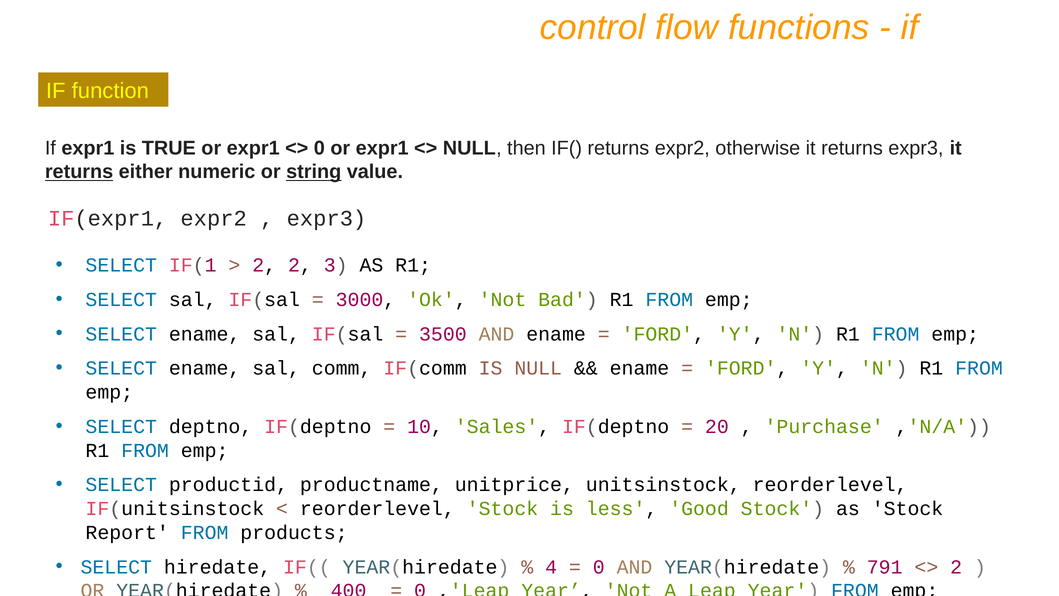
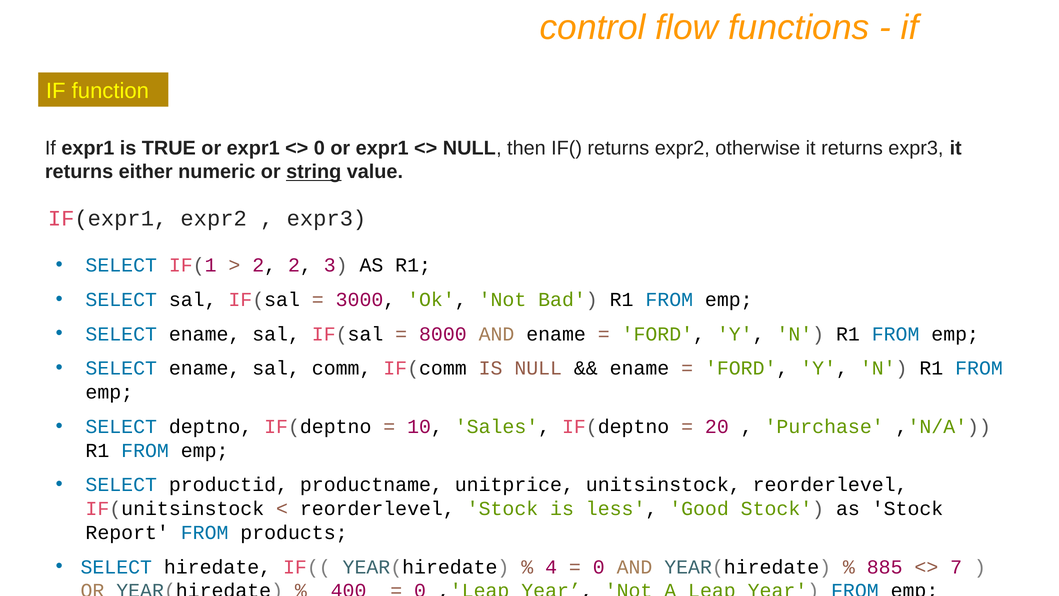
returns underline: present -> none (79, 172)
3500: 3500 -> 8000 (443, 334)
791: 791 -> 885 (885, 567)
2: 2 -> 7 (956, 567)
